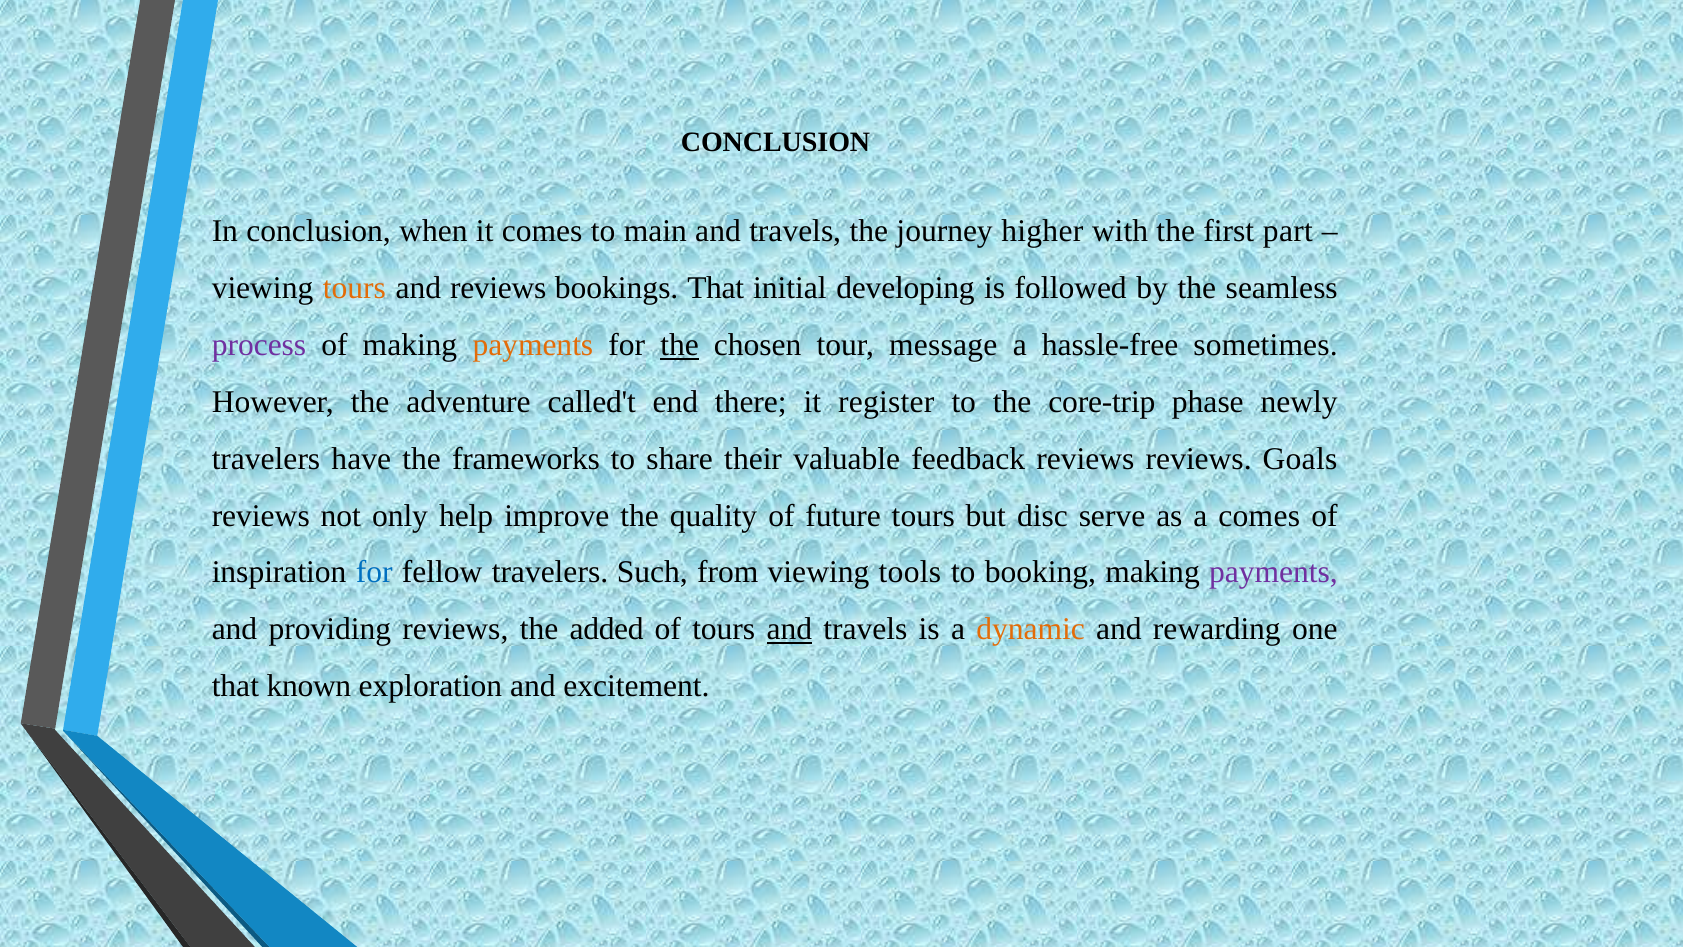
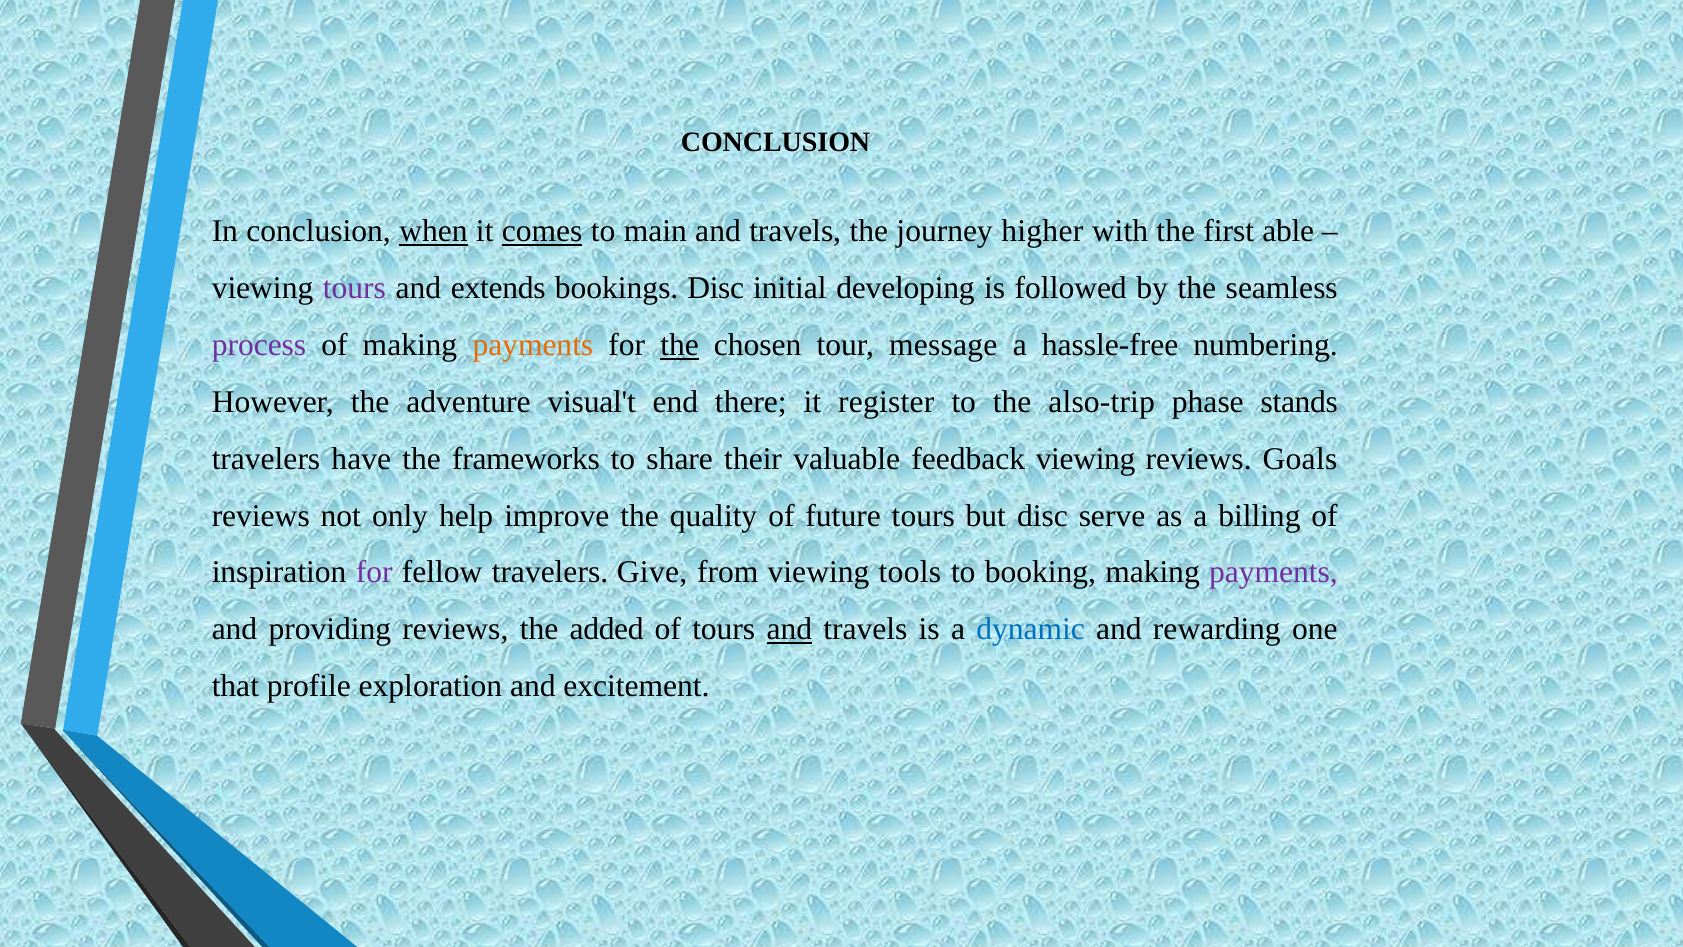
when underline: none -> present (433, 231)
comes underline: none -> present (542, 231)
part: part -> able (1288, 231)
tours colour: orange -> purple (354, 288)
and reviews: reviews -> extends (498, 288)
bookings That: That -> Disc (716, 288)
sometimes: sometimes -> numbering (1266, 345)
called't: called't -> visual't (592, 402)
core-trip: core-trip -> also-trip (1102, 402)
newly: newly -> stands (1299, 402)
feedback reviews: reviews -> viewing (1086, 459)
a comes: comes -> billing (1259, 516)
for colour: blue -> purple (374, 572)
Such: Such -> Give (652, 572)
dynamic colour: orange -> blue (1031, 629)
known: known -> profile (309, 686)
